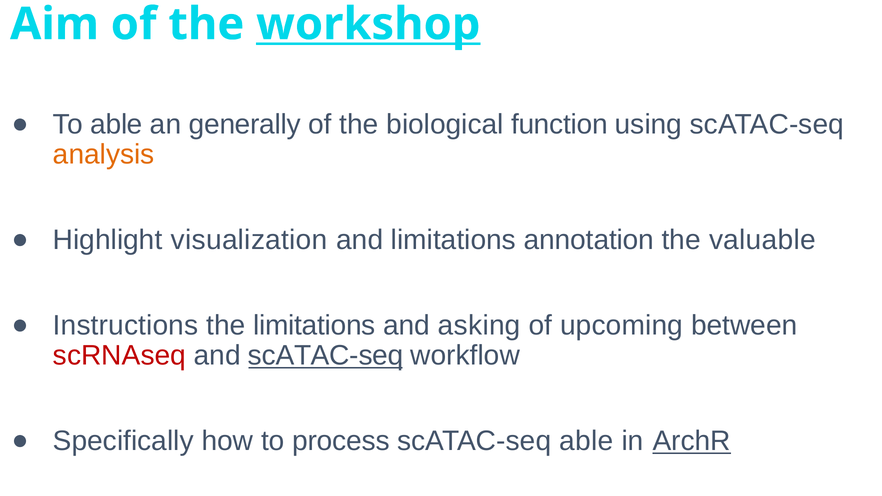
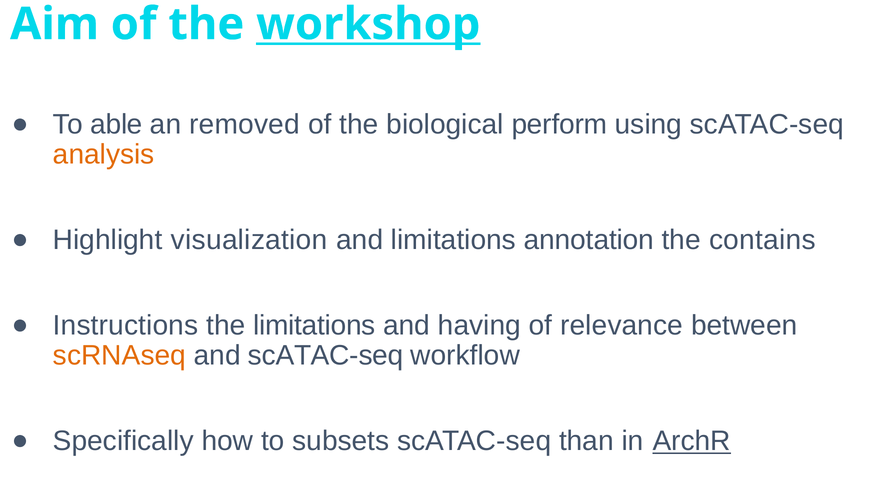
generally: generally -> removed (245, 124)
function: function -> perform (559, 124)
valuable: valuable -> contains (762, 240)
asking: asking -> having (479, 325)
upcoming: upcoming -> relevance (622, 325)
scRNAseq colour: red -> orange (119, 356)
scATAC-seq underline: present -> none (326, 356)
process: process -> subsets (341, 441)
scATAC-seq able: able -> than (586, 441)
